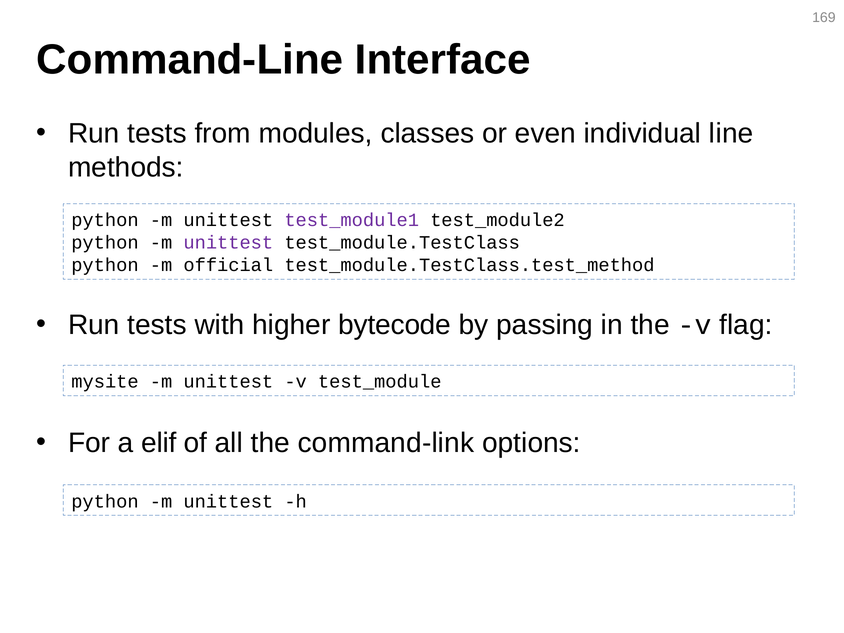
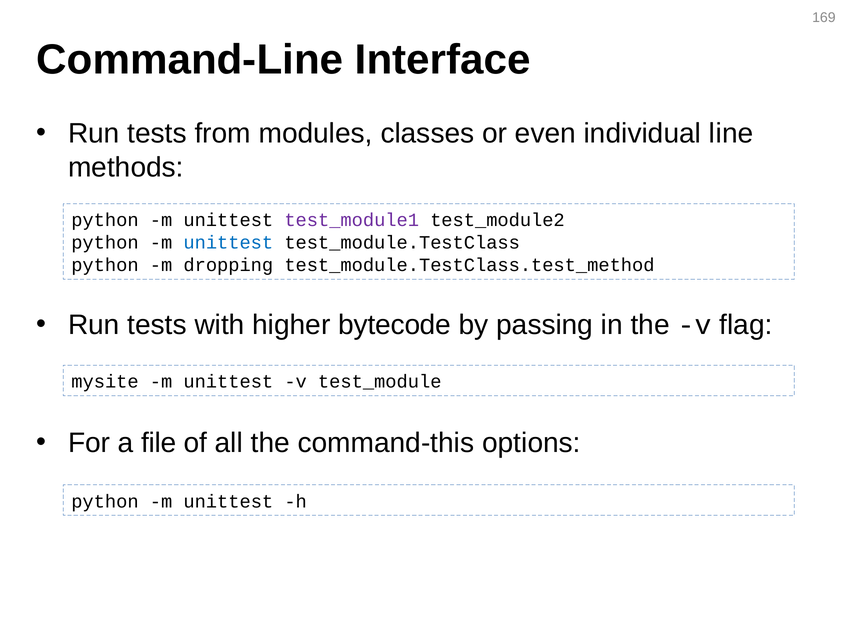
unittest colour: purple -> blue (228, 243)
official: official -> dropping (228, 265)
elif: elif -> file (159, 443)
command-link: command-link -> command-this (386, 443)
